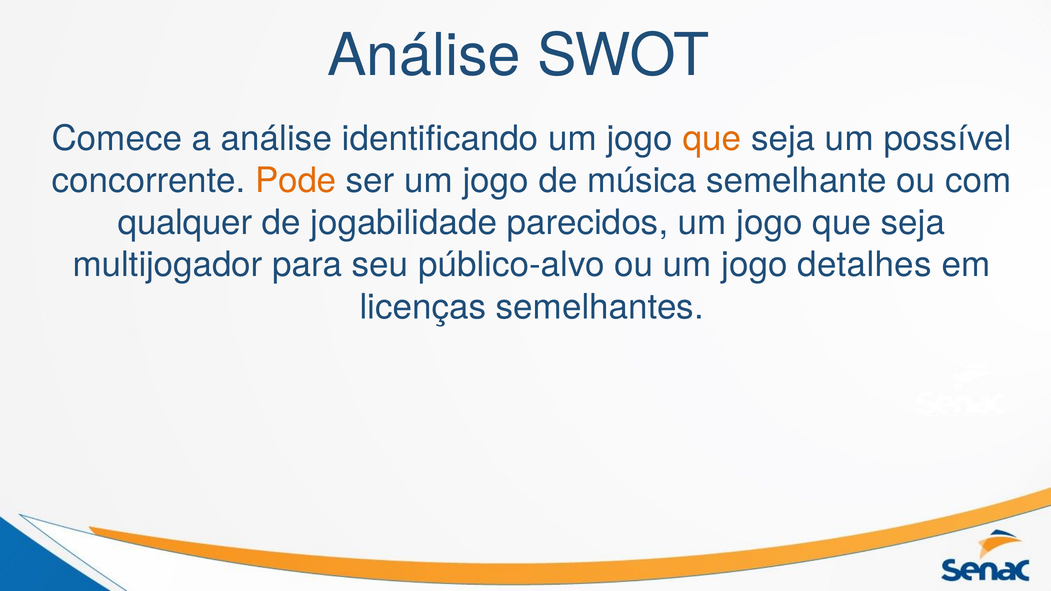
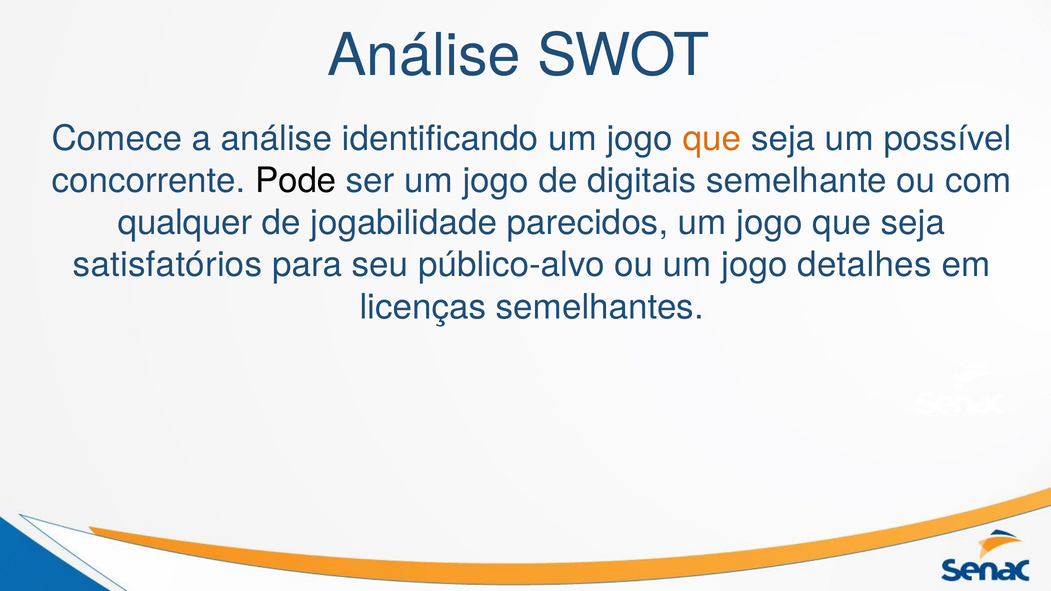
Pode colour: orange -> black (296, 181)
música: música -> digitais (642, 181)
multijogador: multijogador -> satisfatórios (168, 265)
